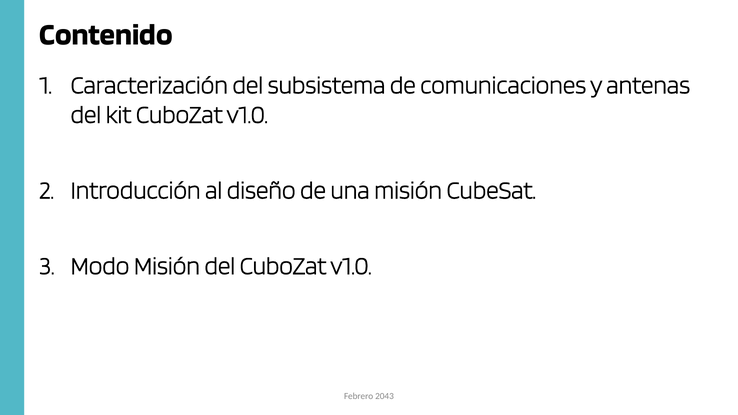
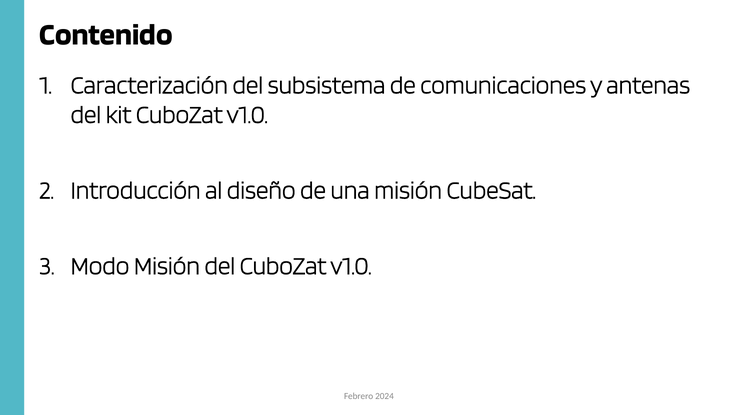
2043: 2043 -> 2024 (384, 396)
